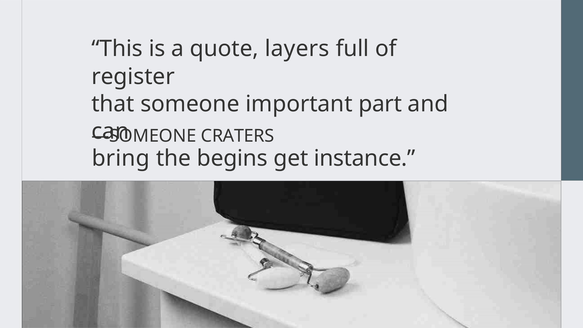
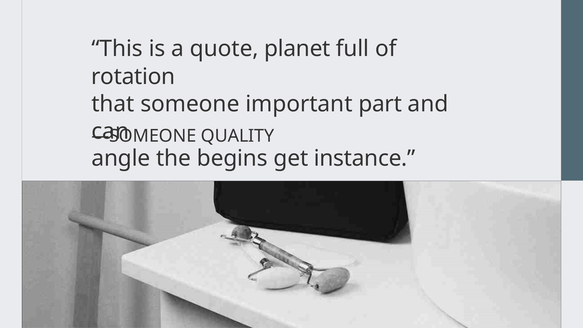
layers: layers -> planet (297, 49)
register: register -> rotation (133, 77)
CRATERS: CRATERS -> QUALITY (238, 136)
bring: bring -> angle (121, 158)
